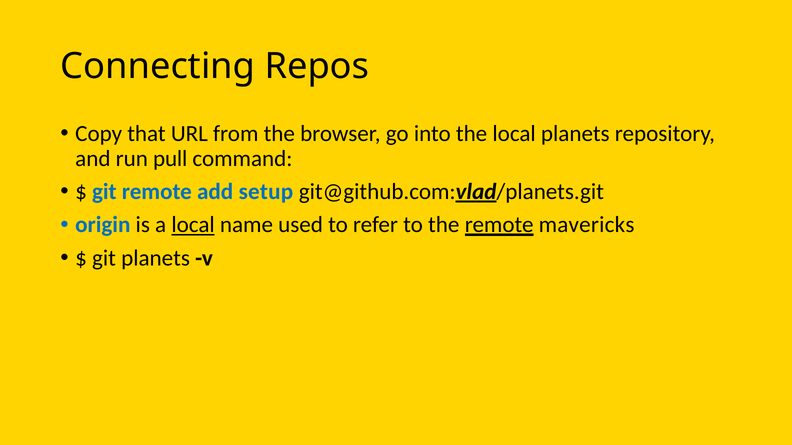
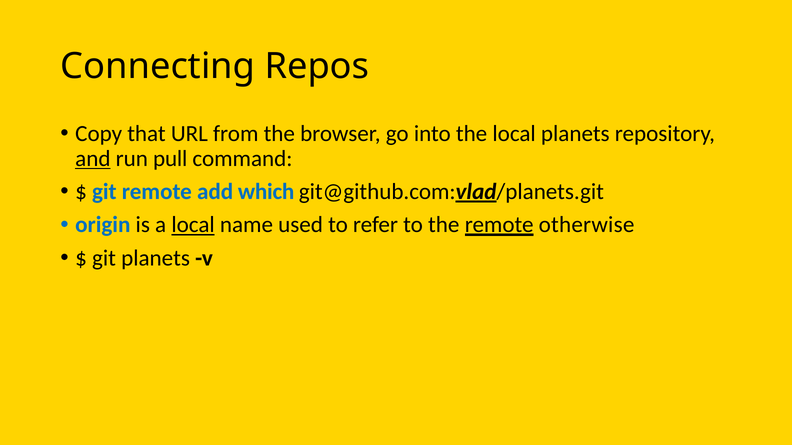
and underline: none -> present (93, 159)
setup: setup -> which (266, 192)
mavericks: mavericks -> otherwise (587, 225)
